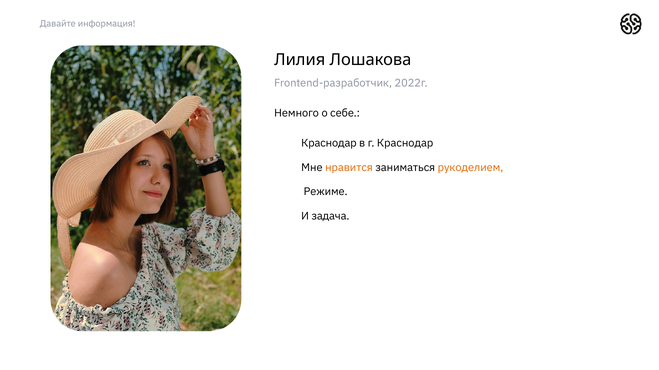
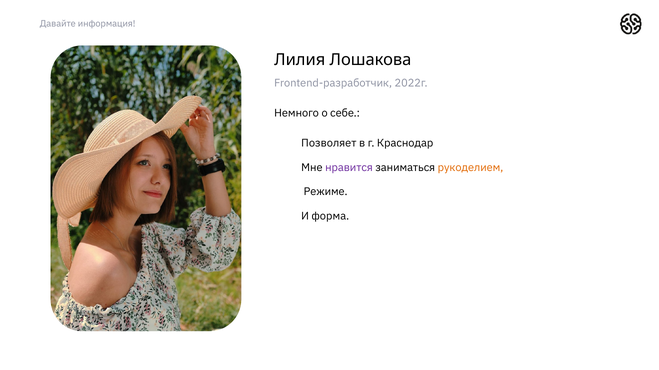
Краснодар: Краснодар -> Позволяет (329, 143)
нравится colour: orange -> purple (349, 168)
задача: задача -> форма (330, 216)
